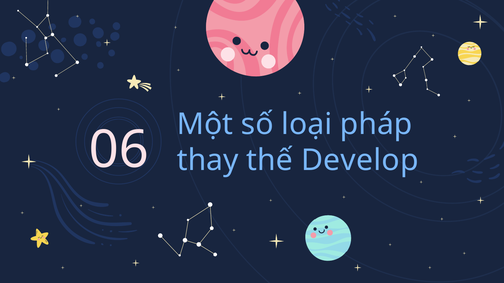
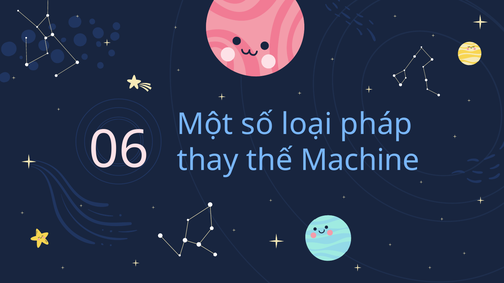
Develop: Develop -> Machine (360, 161)
